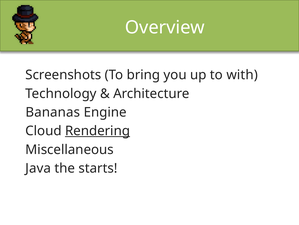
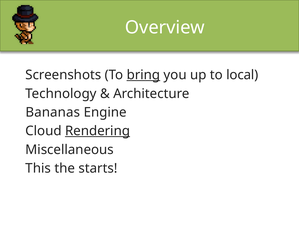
bring underline: none -> present (143, 75)
with: with -> local (242, 75)
Java: Java -> This (38, 168)
